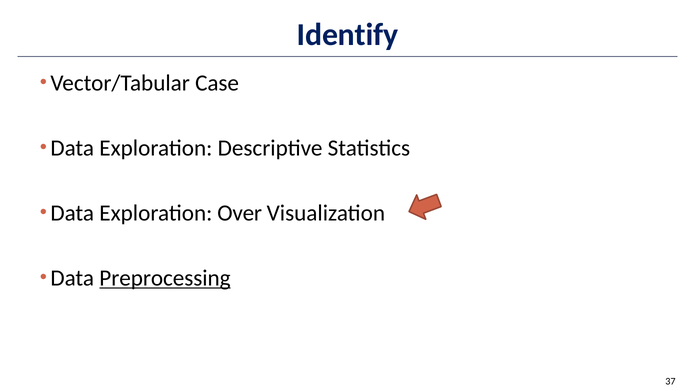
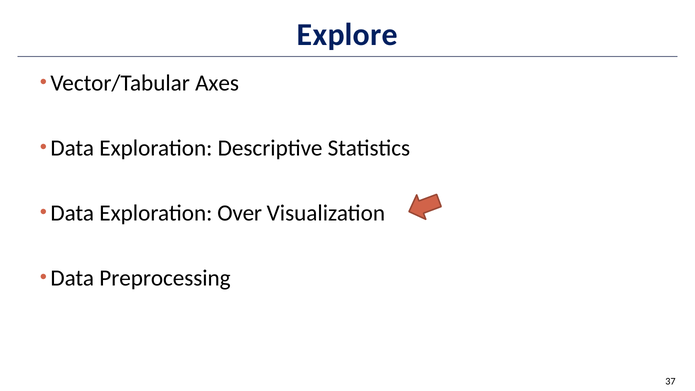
Identify: Identify -> Explore (347, 35)
Case: Case -> Axes (217, 83)
Preprocessing underline: present -> none (165, 278)
